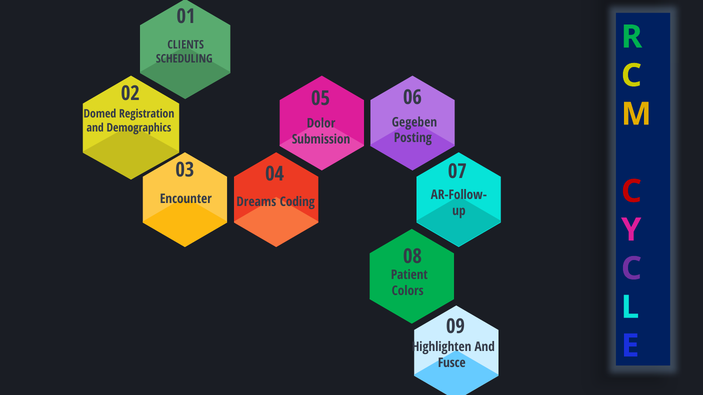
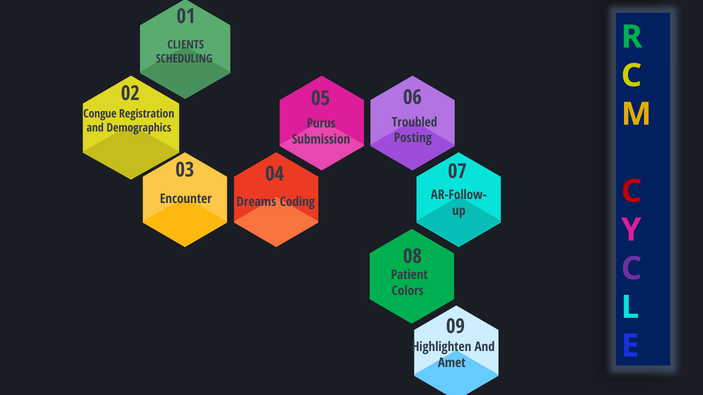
Domed: Domed -> Congue (100, 114)
Gegeben: Gegeben -> Troubled (415, 122)
Dolor: Dolor -> Purus (321, 124)
Fusce: Fusce -> Amet (452, 363)
